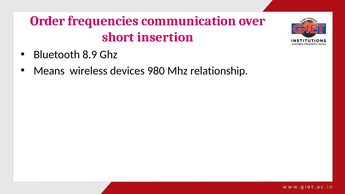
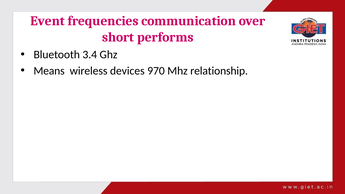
Order: Order -> Event (48, 21)
insertion: insertion -> performs (165, 37)
8.9: 8.9 -> 3.4 (90, 55)
980: 980 -> 970 (156, 71)
